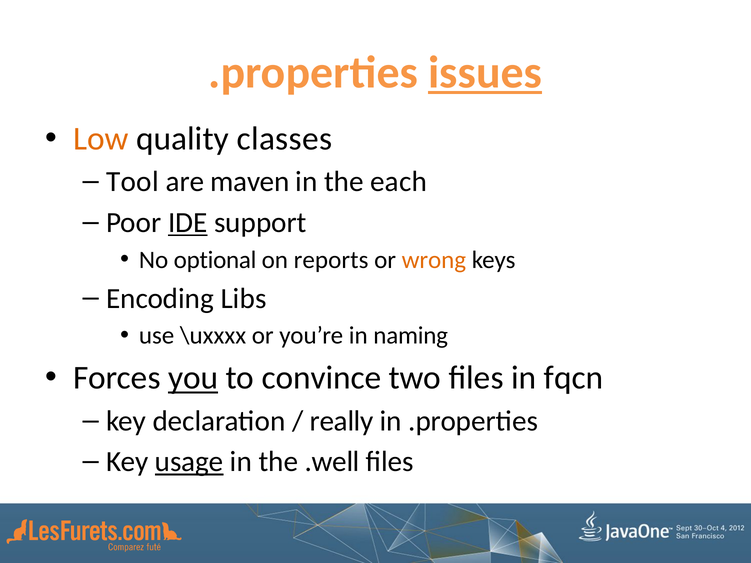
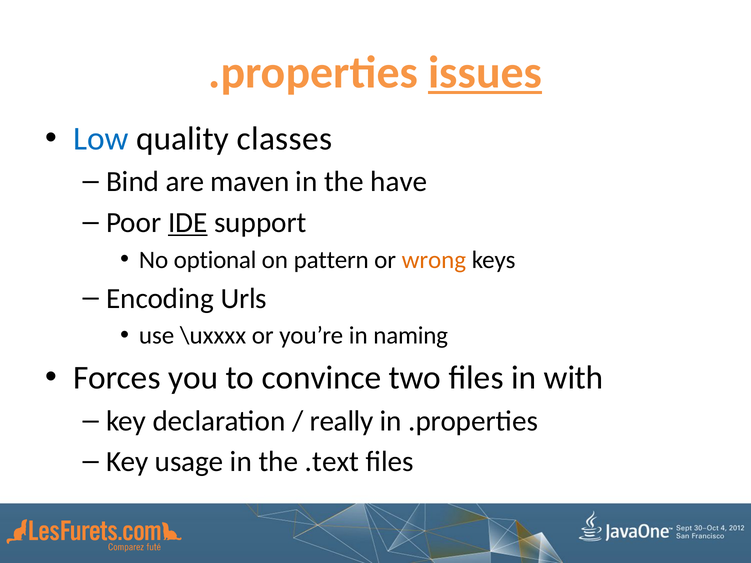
Low colour: orange -> blue (101, 139)
Tool: Tool -> Bind (133, 182)
each: each -> have (399, 182)
reports: reports -> pattern (331, 260)
Libs: Libs -> Urls (244, 299)
you underline: present -> none (193, 378)
fqcn: fqcn -> with (574, 378)
usage underline: present -> none (189, 462)
.well: .well -> .text (332, 462)
